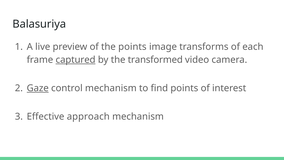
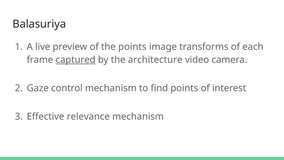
transformed: transformed -> architecture (155, 60)
Gaze underline: present -> none (38, 88)
approach: approach -> relevance (88, 116)
